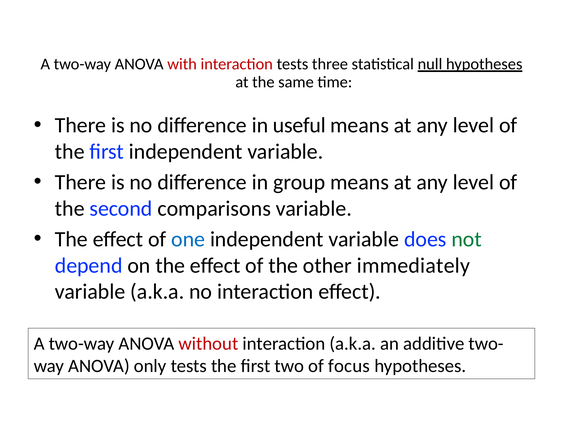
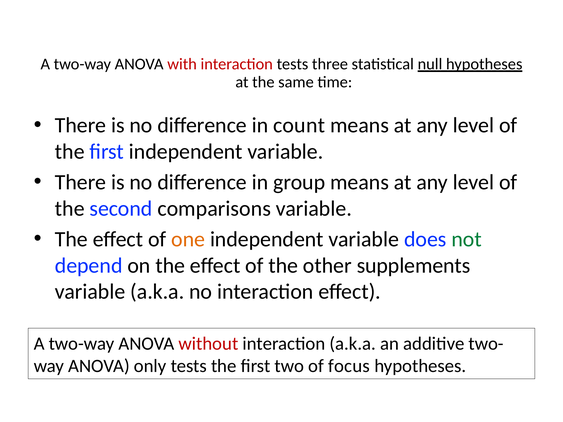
useful: useful -> count (299, 125)
one colour: blue -> orange (188, 239)
immediately: immediately -> supplements (414, 266)
